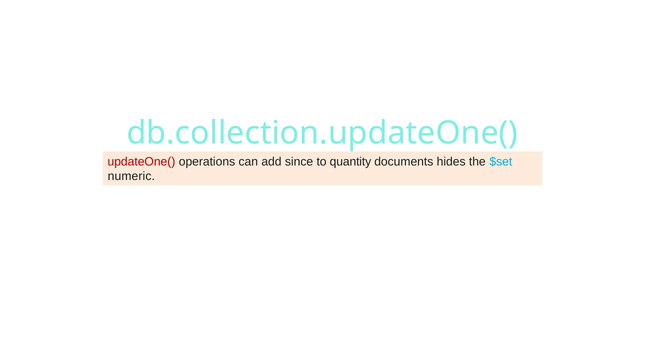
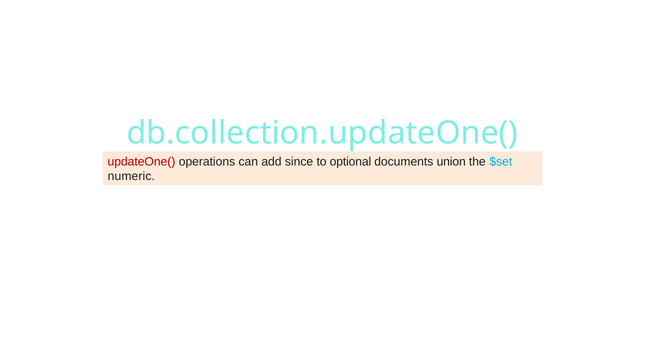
quantity: quantity -> optional (350, 162)
hides: hides -> union (451, 162)
